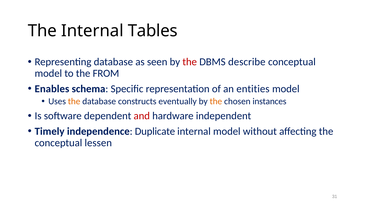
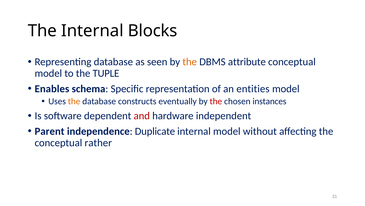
Tables: Tables -> Blocks (153, 31)
the colour: red -> orange (190, 62)
describe: describe -> attribute (247, 62)
FROM: FROM -> TUPLE (106, 73)
the colour: orange -> red (216, 101)
Timely: Timely -> Parent (50, 131)
lessen: lessen -> rather (98, 142)
